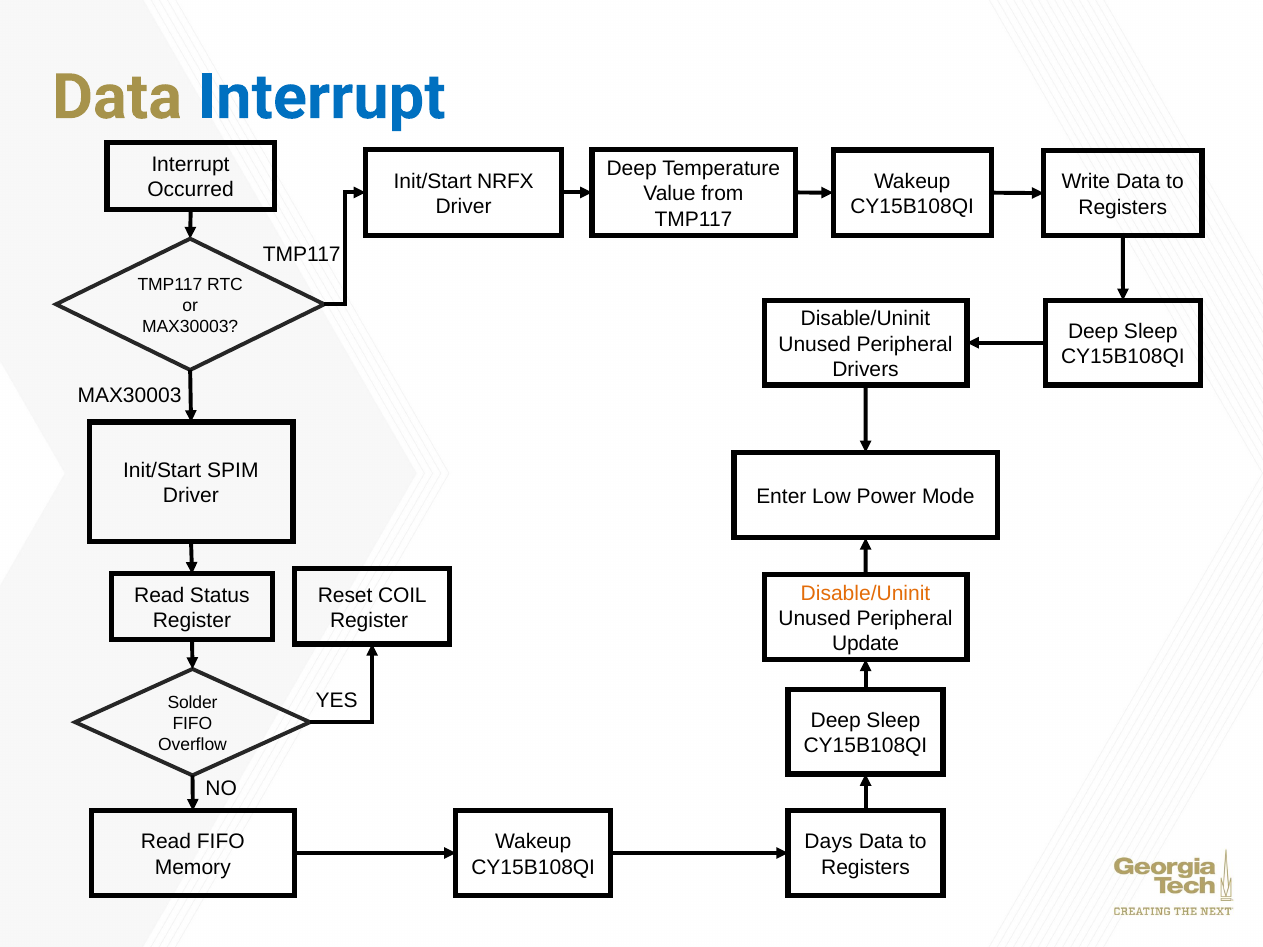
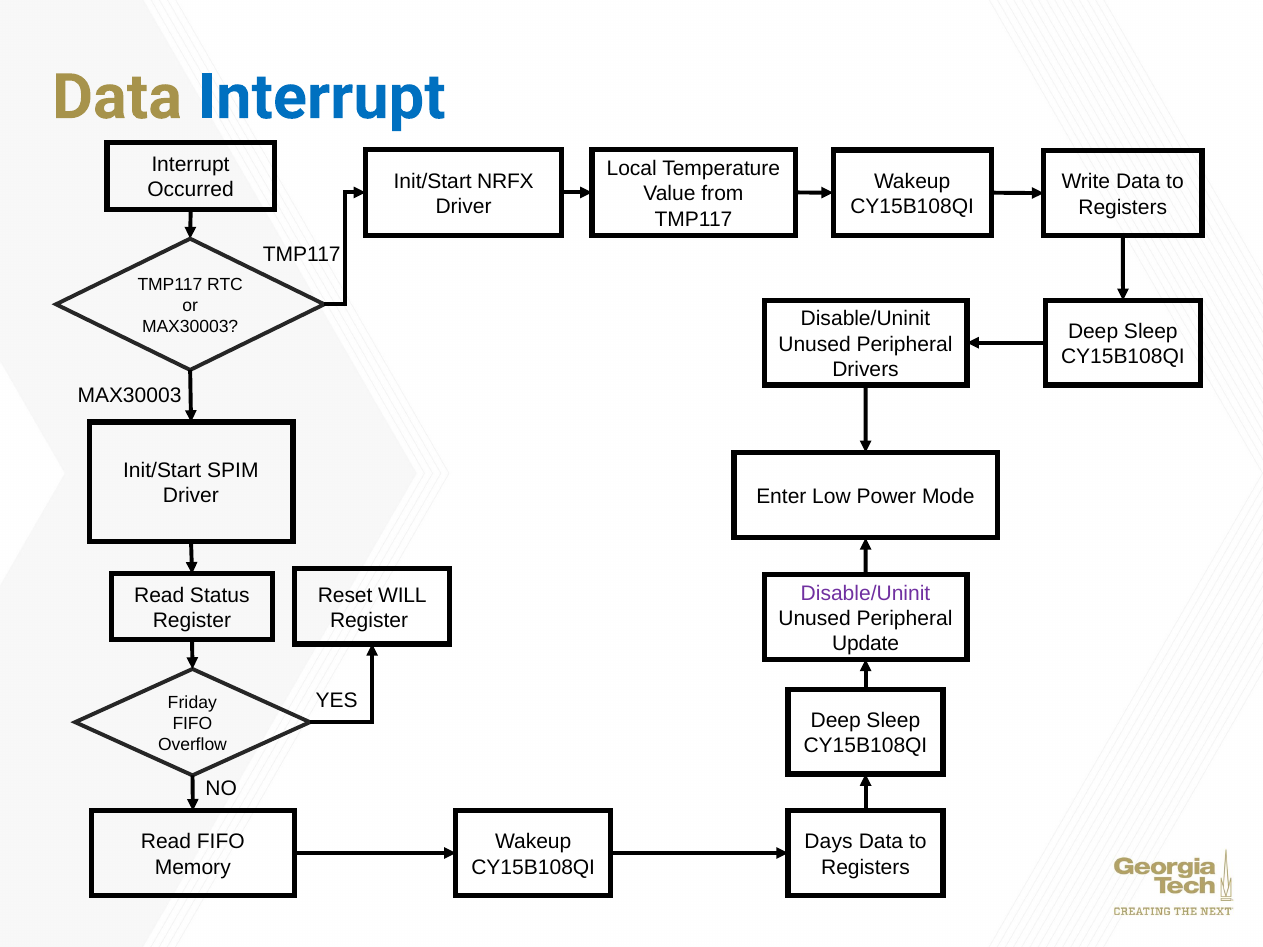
Deep: Deep -> Local (632, 169)
Disable/Uninit colour: orange -> purple (866, 593)
COIL: COIL -> WILL (402, 595)
Solder: Solder -> Friday (192, 702)
